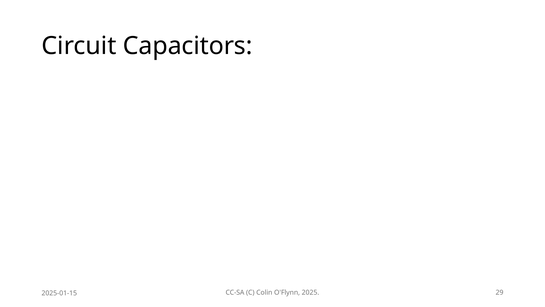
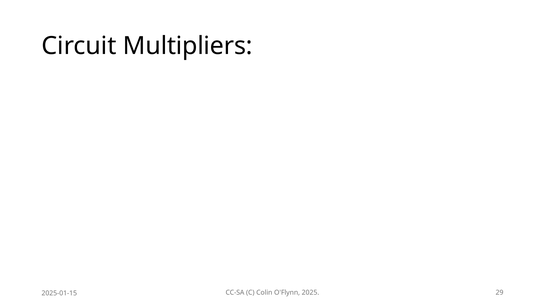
Capacitors: Capacitors -> Multipliers (188, 46)
